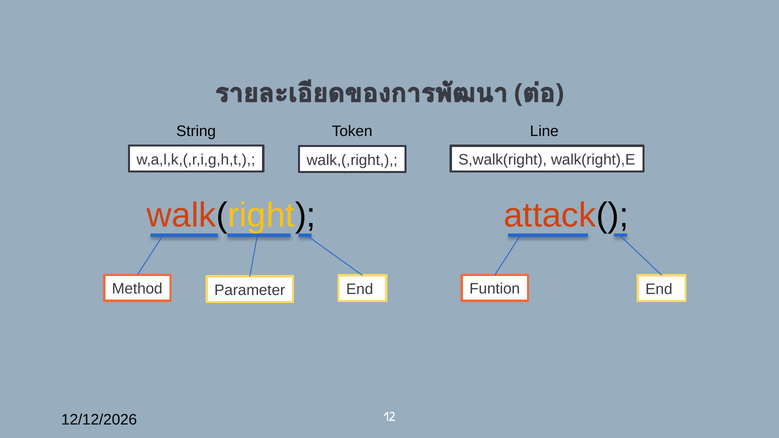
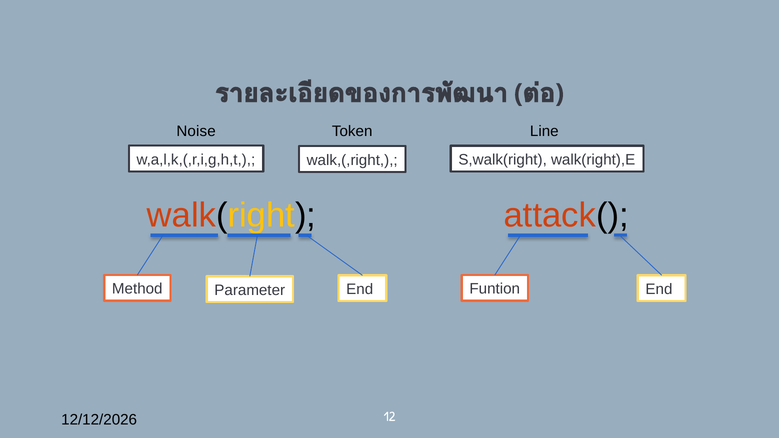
String: String -> Noise (196, 131)
